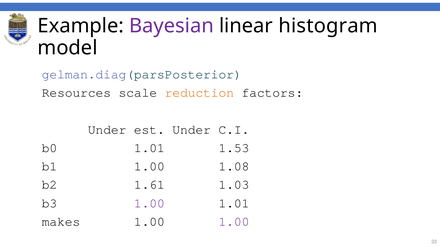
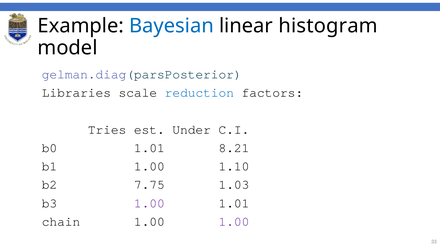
Bayesian colour: purple -> blue (172, 26)
Resources: Resources -> Libraries (76, 93)
reduction colour: orange -> blue (199, 93)
Under: Under -> Tries (107, 130)
1.53: 1.53 -> 8.21 (234, 148)
1.08: 1.08 -> 1.10 (234, 167)
1.61: 1.61 -> 7.75 (149, 185)
makes: makes -> chain (61, 222)
